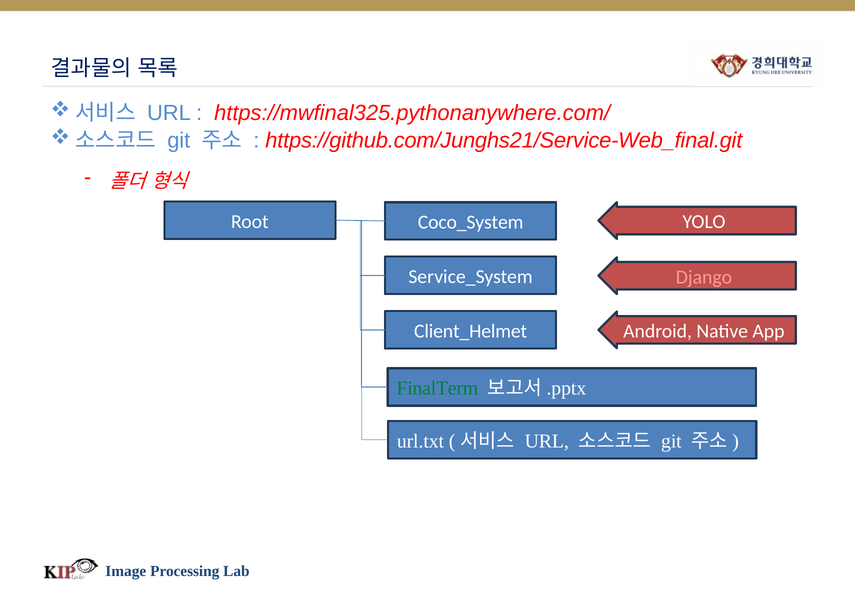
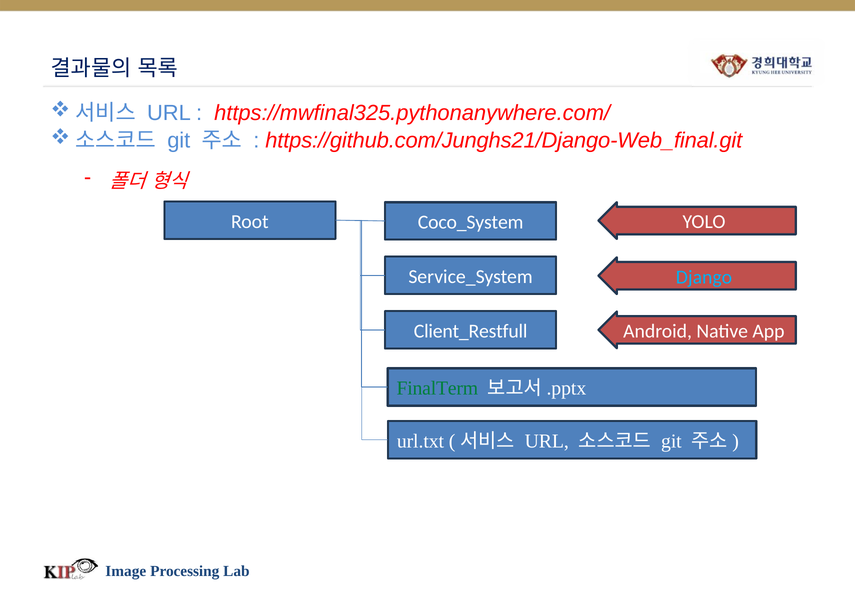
https://github.com/Junghs21/Service-Web_final.git: https://github.com/Junghs21/Service-Web_final.git -> https://github.com/Junghs21/Django-Web_final.git (504, 140)
Django colour: pink -> light blue (704, 277)
Client_Helmet: Client_Helmet -> Client_Restfull (471, 331)
